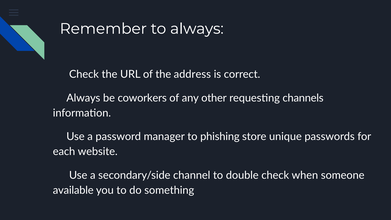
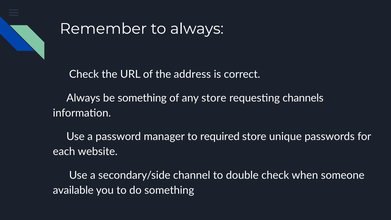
be coworkers: coworkers -> something (142, 98)
any other: other -> store (214, 98)
phishing: phishing -> required (220, 137)
